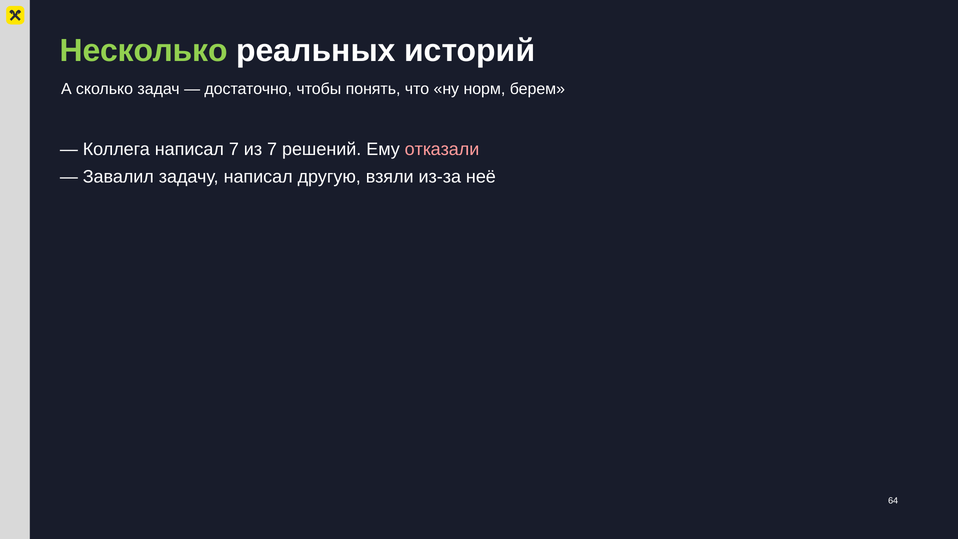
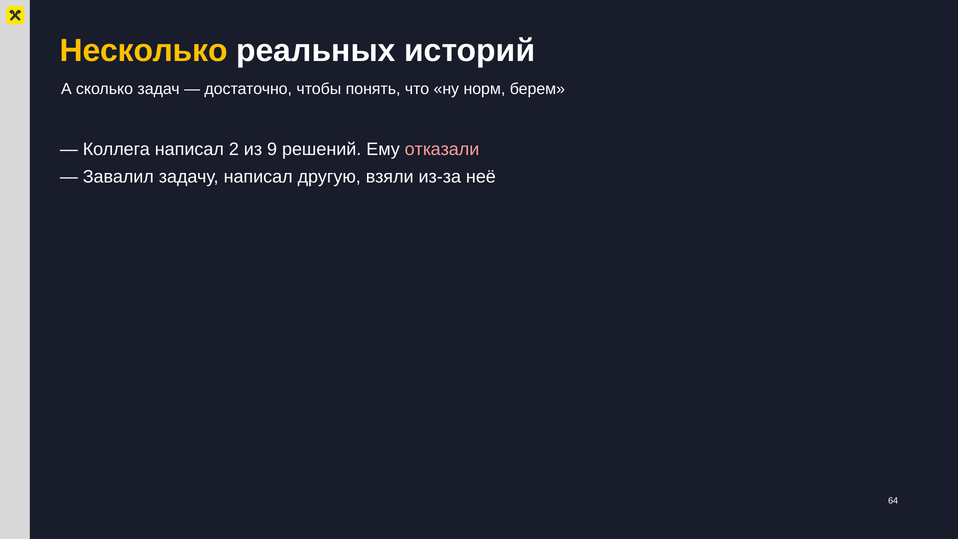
Несколько colour: light green -> yellow (144, 51)
написал 7: 7 -> 2 (234, 149)
из 7: 7 -> 9 (272, 149)
